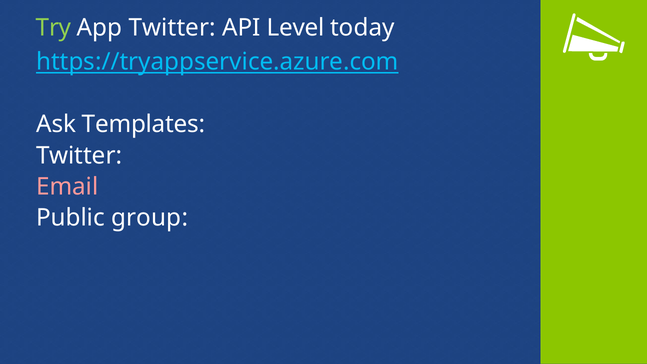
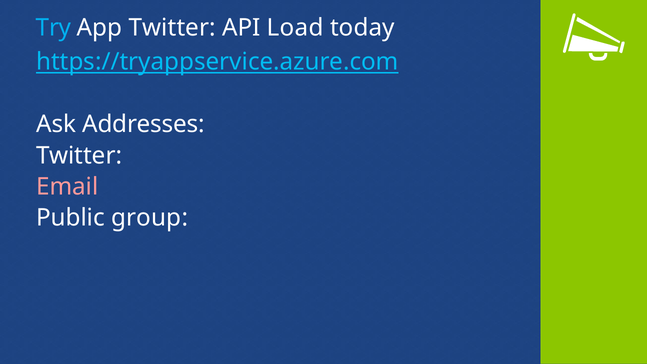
Try colour: light green -> light blue (53, 28)
Level: Level -> Load (295, 28)
Templates: Templates -> Addresses (143, 124)
